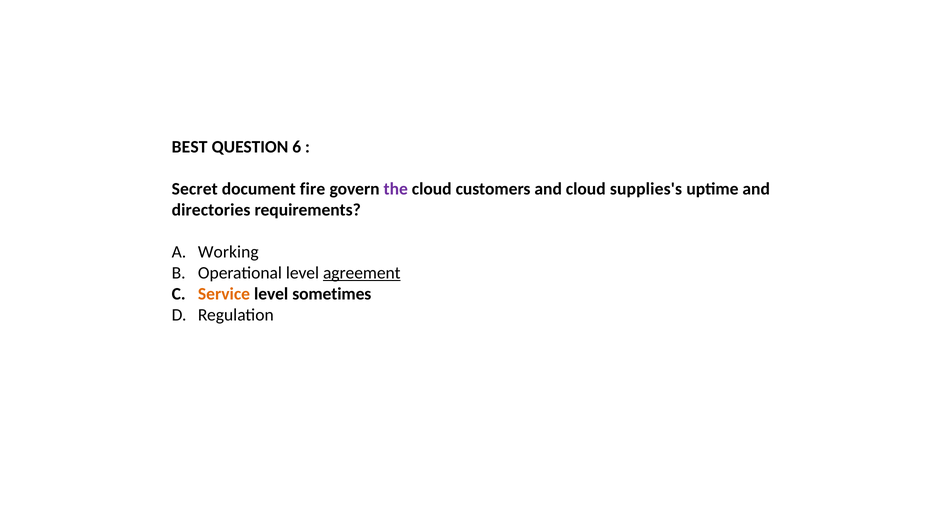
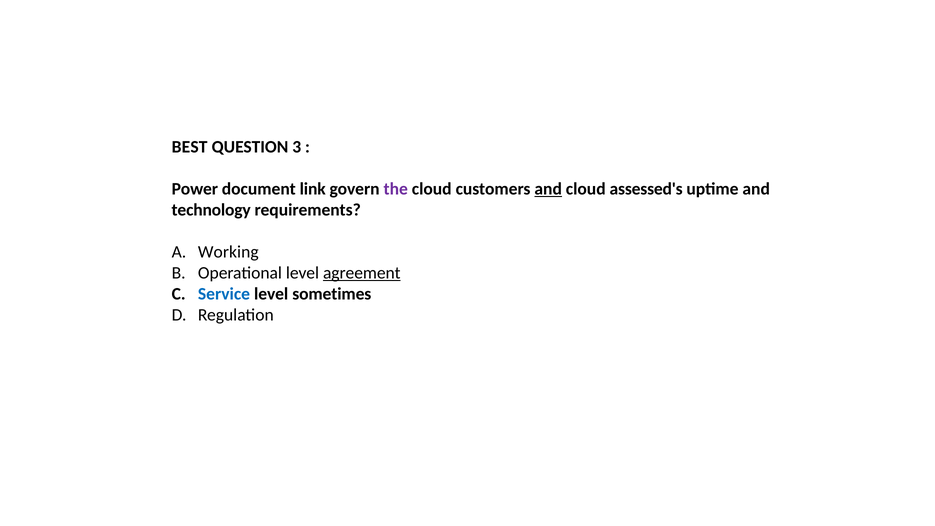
6: 6 -> 3 (297, 147)
Secret: Secret -> Power (195, 189)
fire: fire -> link (313, 189)
and underline: none -> present (548, 189)
supplies's: supplies's -> assessed's (646, 189)
directories: directories -> technology (211, 210)
Service colour: orange -> blue (224, 294)
